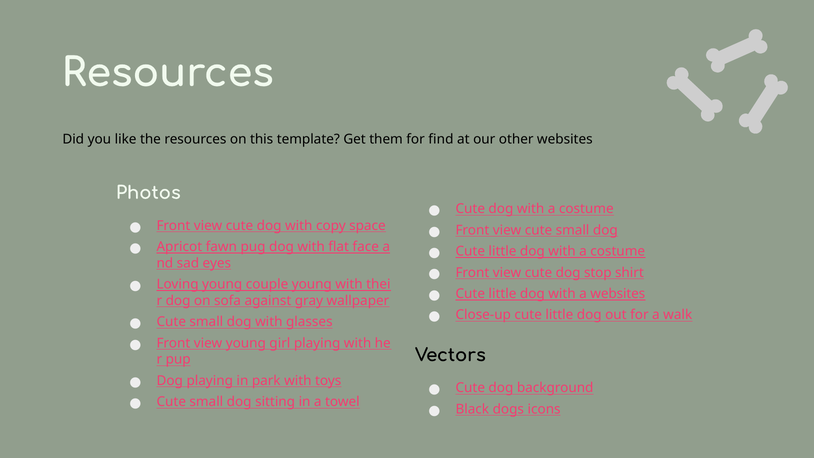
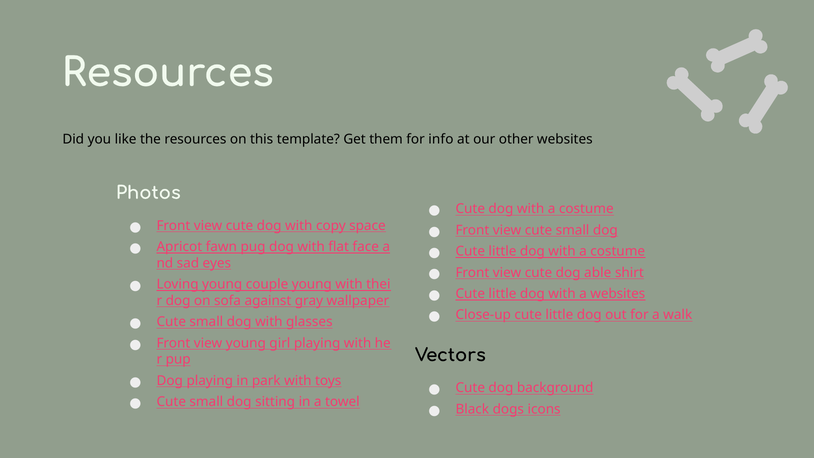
find: find -> info (441, 139)
stop: stop -> able (598, 273)
